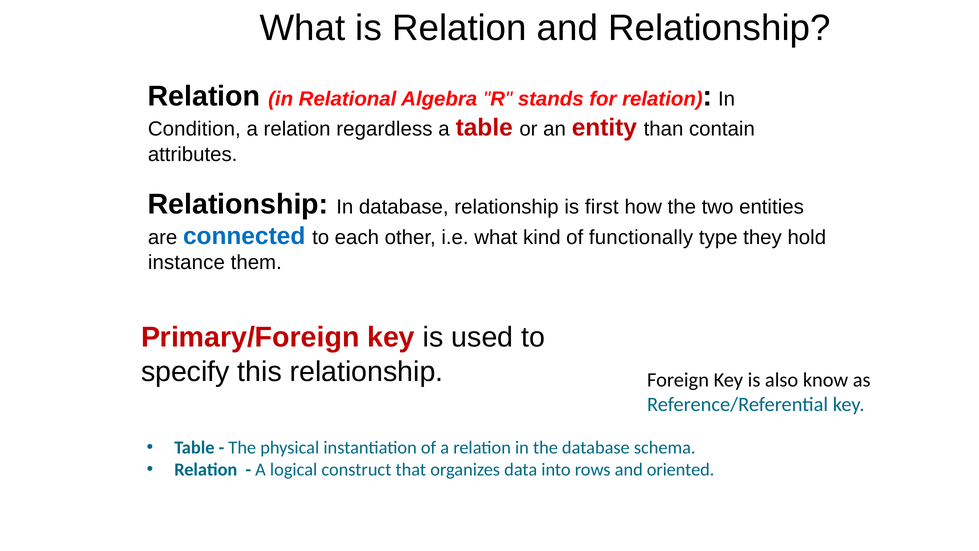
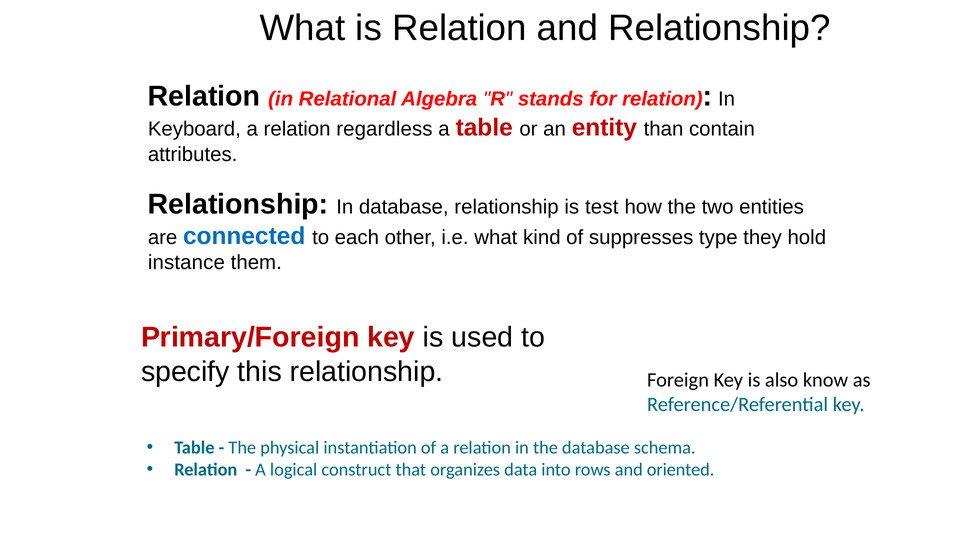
Condition: Condition -> Keyboard (194, 129)
first: first -> test (602, 207)
functionally: functionally -> suppresses (641, 237)
